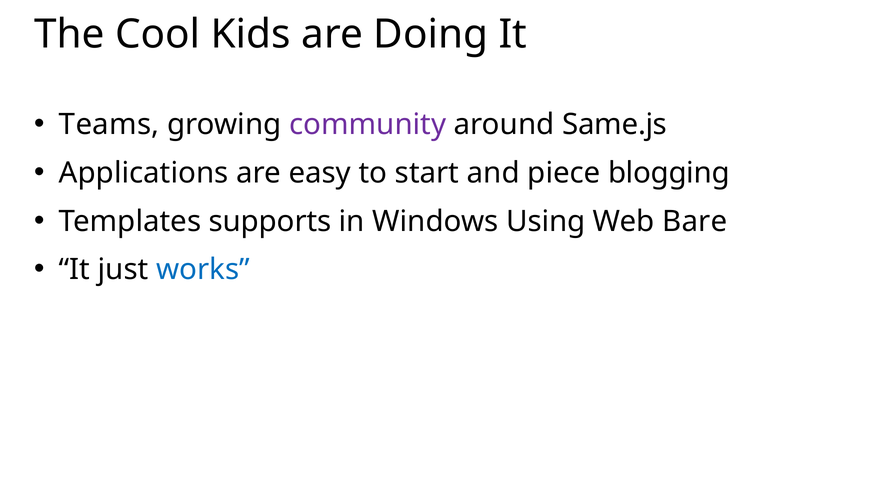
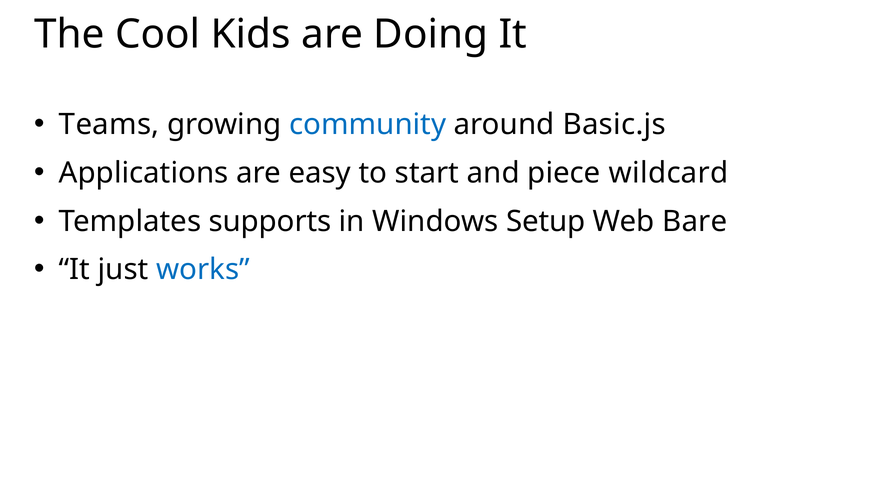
community colour: purple -> blue (368, 125)
Same.js: Same.js -> Basic.js (614, 125)
blogging: blogging -> wildcard (669, 173)
Using: Using -> Setup (546, 221)
